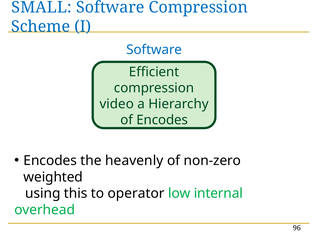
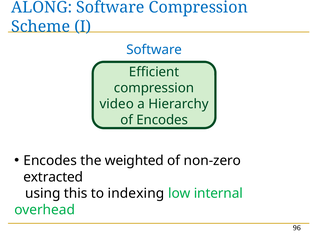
SMALL: SMALL -> ALONG (42, 7)
heavenly: heavenly -> weighted (134, 161)
weighted: weighted -> extracted (53, 177)
operator: operator -> indexing (136, 193)
